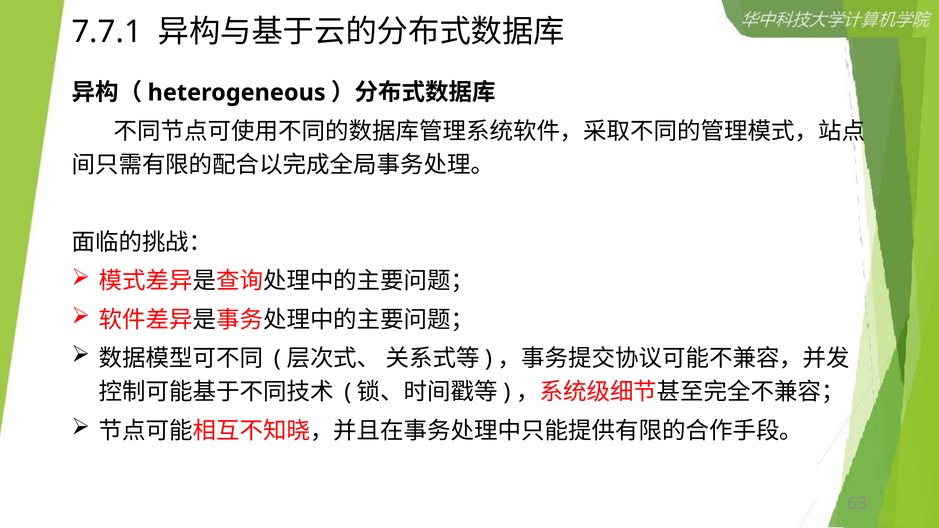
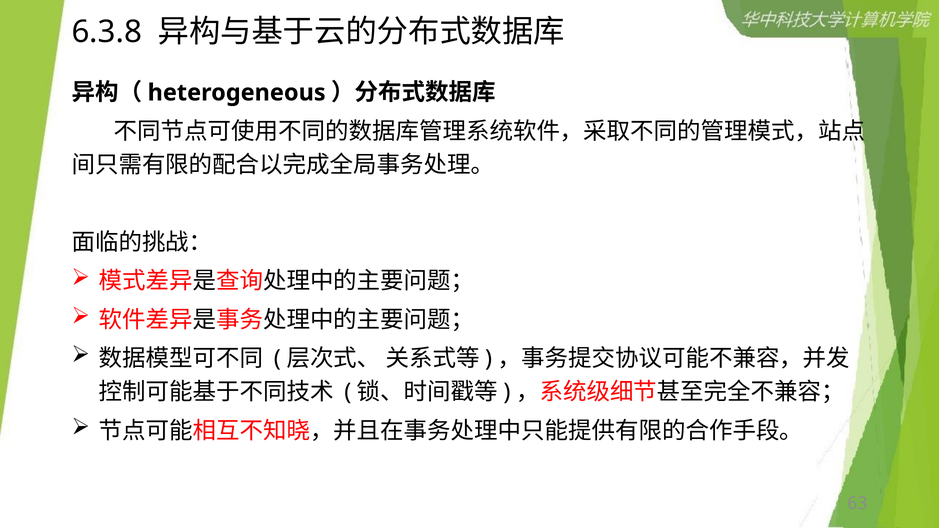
7.7.1: 7.7.1 -> 6.3.8 (107, 32)
